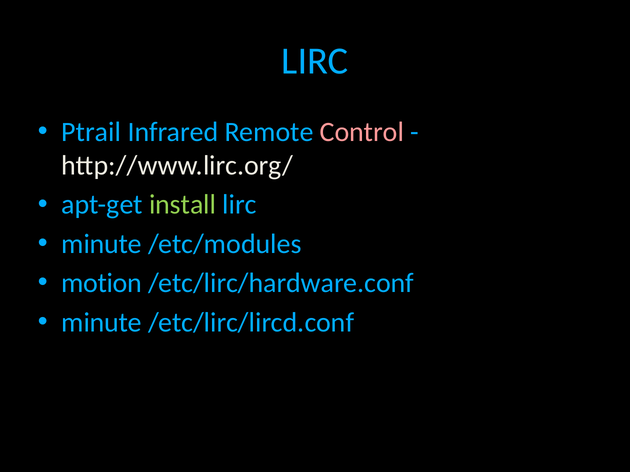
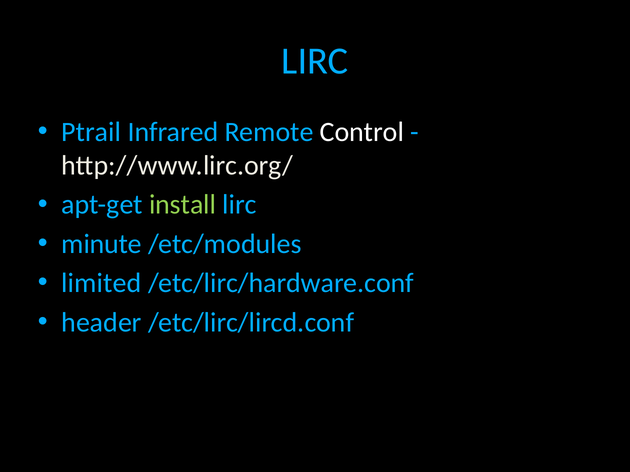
Control colour: pink -> white (362, 132)
motion: motion -> limited (102, 283)
minute: minute -> header (102, 323)
